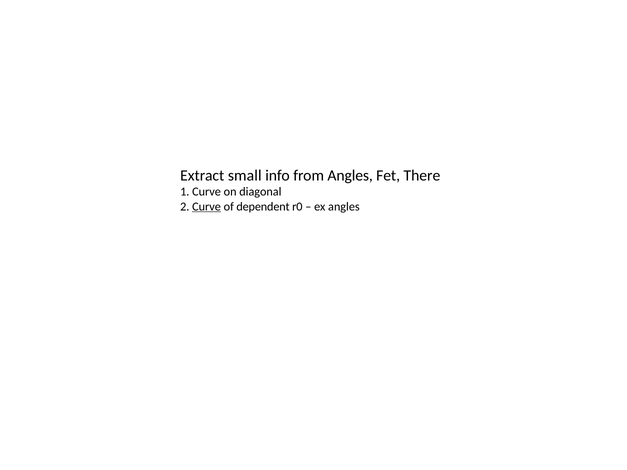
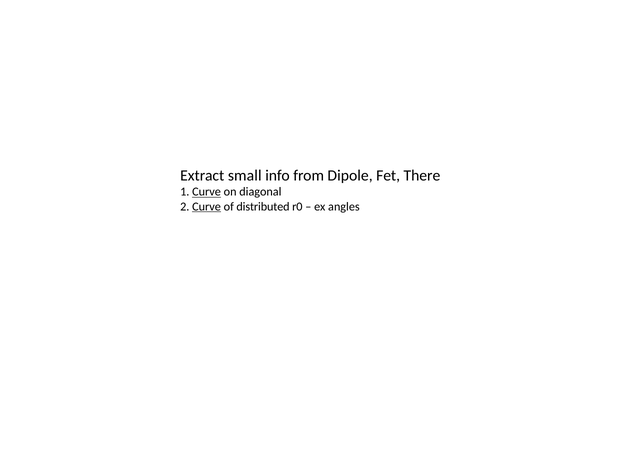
from Angles: Angles -> Dipole (350, 176)
Curve underline: none -> present (207, 192)
dependent: dependent -> distributed (263, 207)
